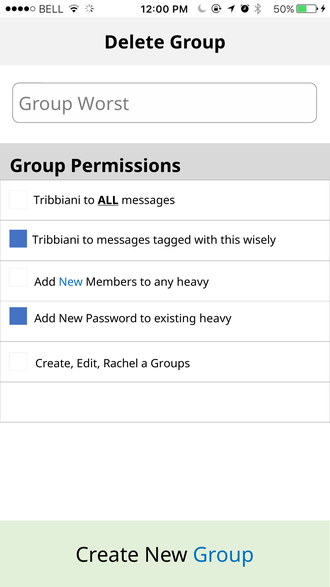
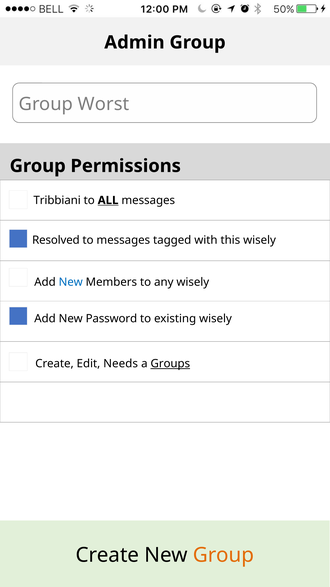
Delete: Delete -> Admin (134, 42)
Tribbiani: Tribbiani -> Resolved (56, 240)
any heavy: heavy -> wisely (193, 282)
existing heavy: heavy -> wisely (215, 318)
Rachel: Rachel -> Needs (121, 363)
Groups underline: none -> present (170, 363)
Group colour: blue -> orange (223, 555)
